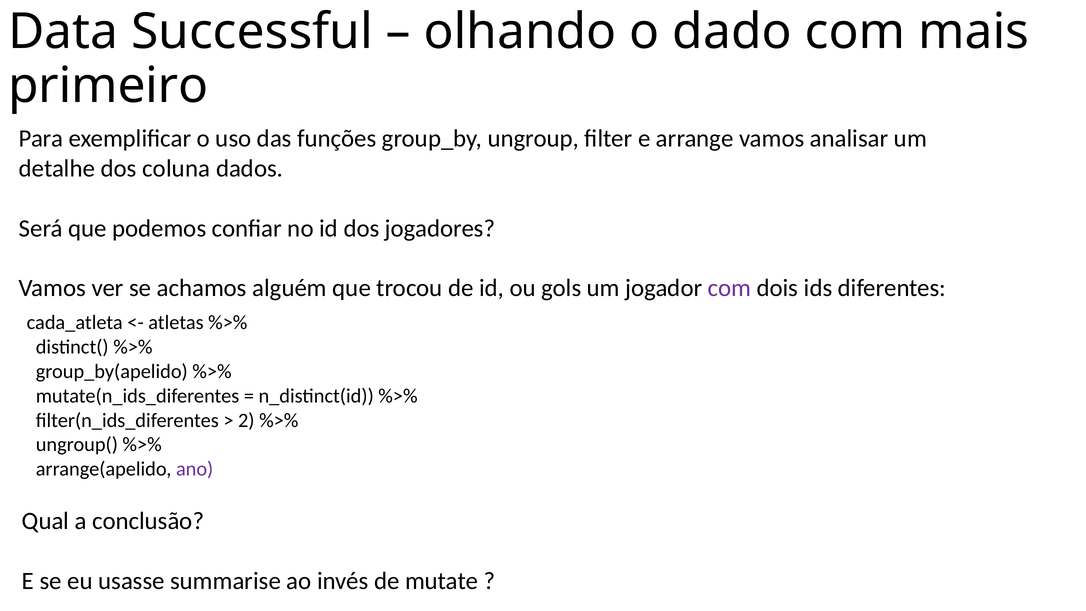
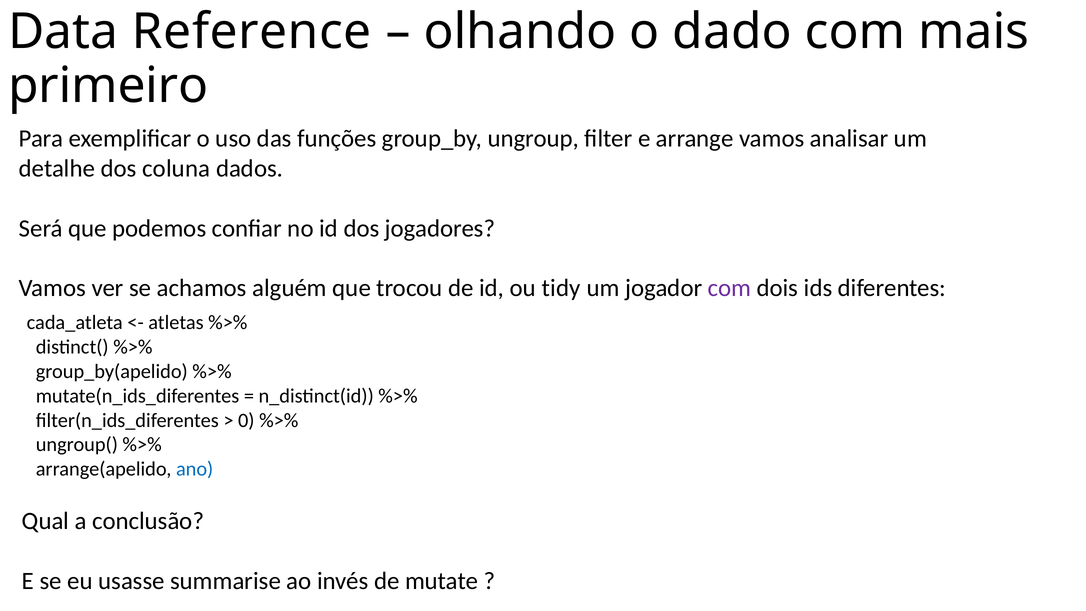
Successful: Successful -> Reference (252, 32)
gols: gols -> tidy (561, 288)
2: 2 -> 0 (246, 420)
ano colour: purple -> blue (195, 469)
